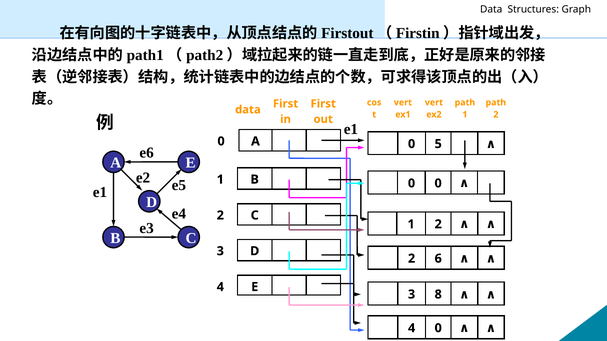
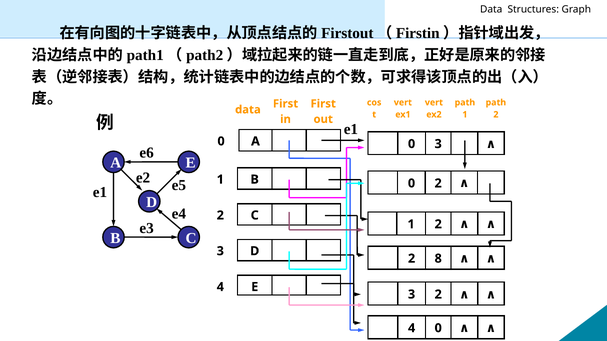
0 5: 5 -> 3 (438, 144)
0 0: 0 -> 2 (438, 184)
6: 6 -> 8 (438, 259)
3 8: 8 -> 2 (438, 295)
